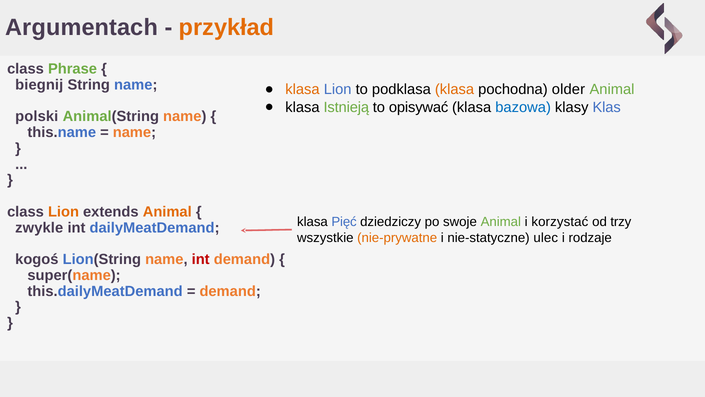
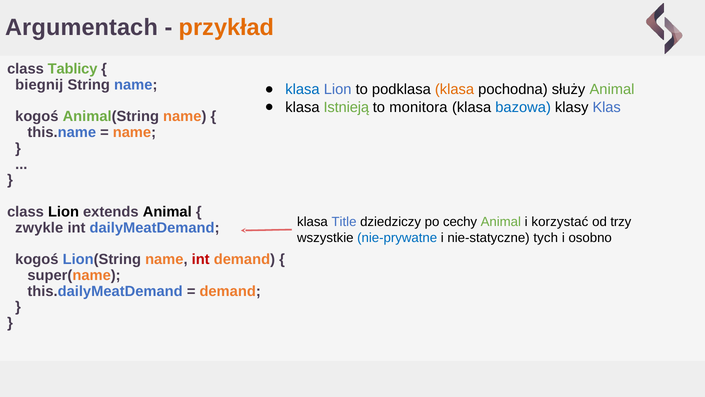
Phrase: Phrase -> Tablicy (73, 69)
klasa colour: orange -> blue (302, 89)
older: older -> służy (569, 89)
opisywać: opisywać -> monitora (418, 107)
polski: polski -> kogoś (37, 116)
Lion colour: orange -> black (64, 212)
Animal colour: orange -> black (167, 212)
Pięć: Pięć -> Title (344, 222)
swoje: swoje -> cechy (460, 222)
nie-prywatne colour: orange -> blue (397, 238)
ulec: ulec -> tych (546, 238)
rodzaje: rodzaje -> osobno (590, 238)
